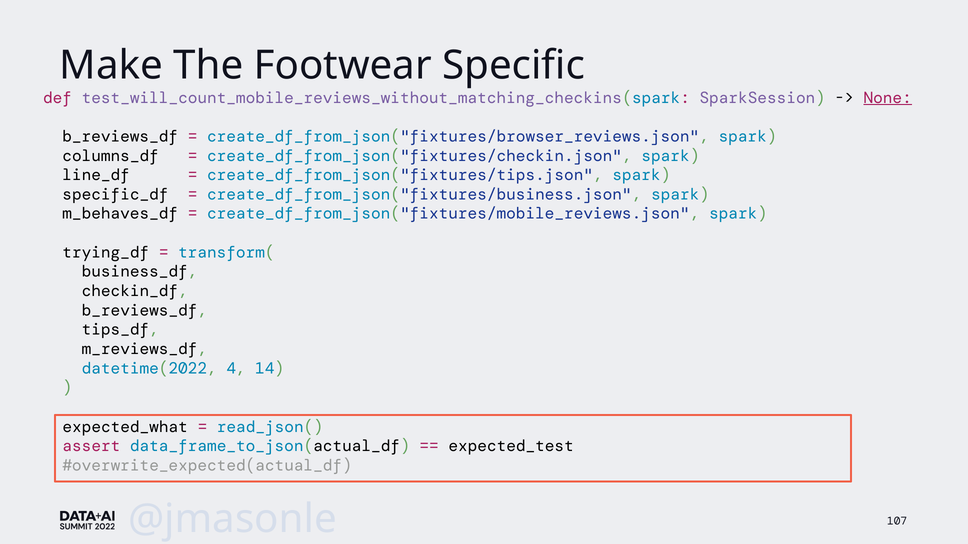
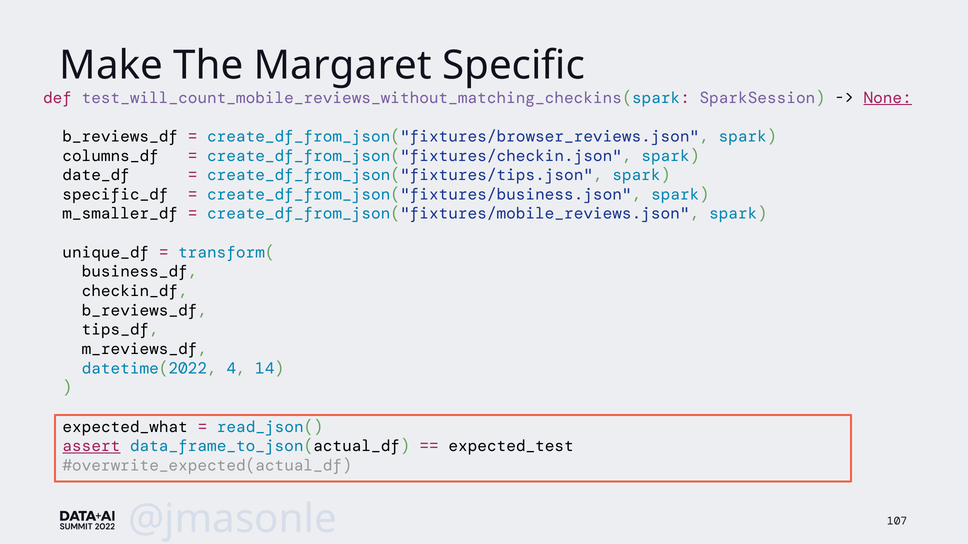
Footwear: Footwear -> Margaret (343, 65)
line_df: line_df -> date_df (96, 175)
m_behaves_df: m_behaves_df -> m_smaller_df (120, 214)
trying_df: trying_df -> unique_df (106, 253)
assert underline: none -> present (91, 447)
